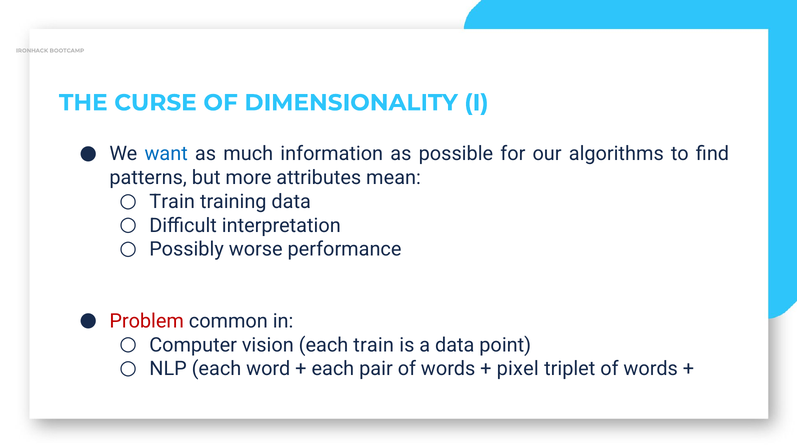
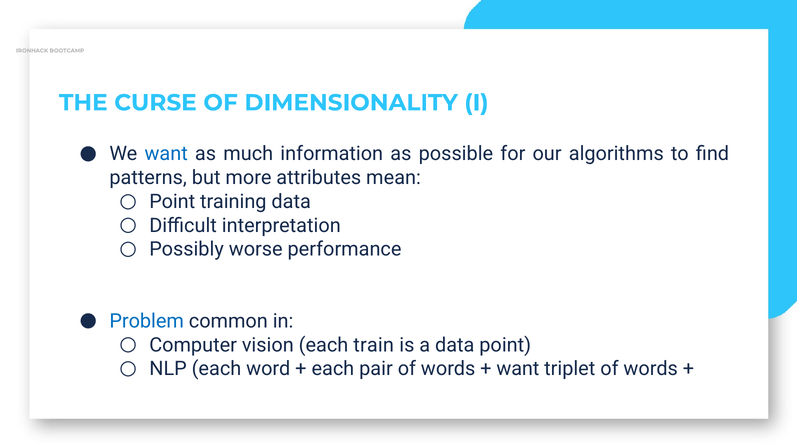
Train: Train -> Point (172, 202)
Problem colour: red -> blue (147, 321)
pixel: pixel -> want (518, 369)
